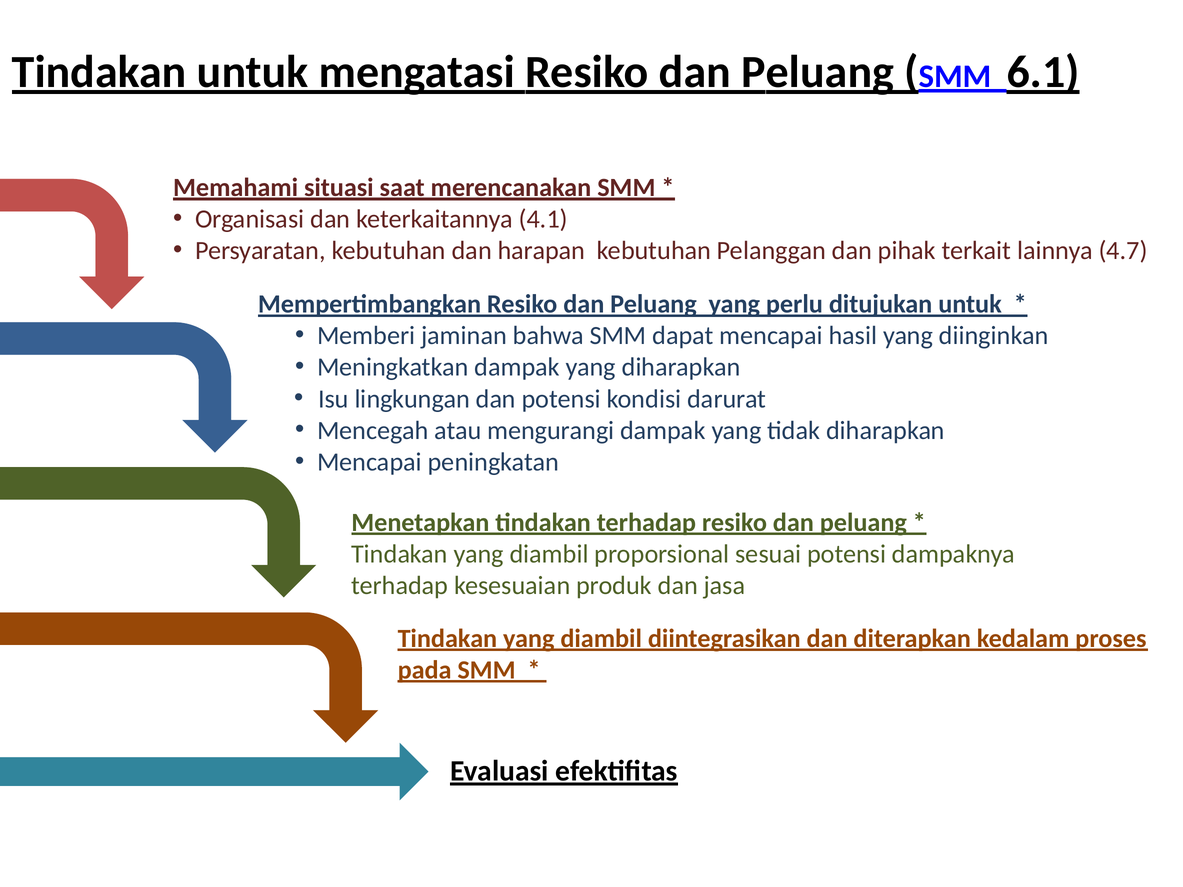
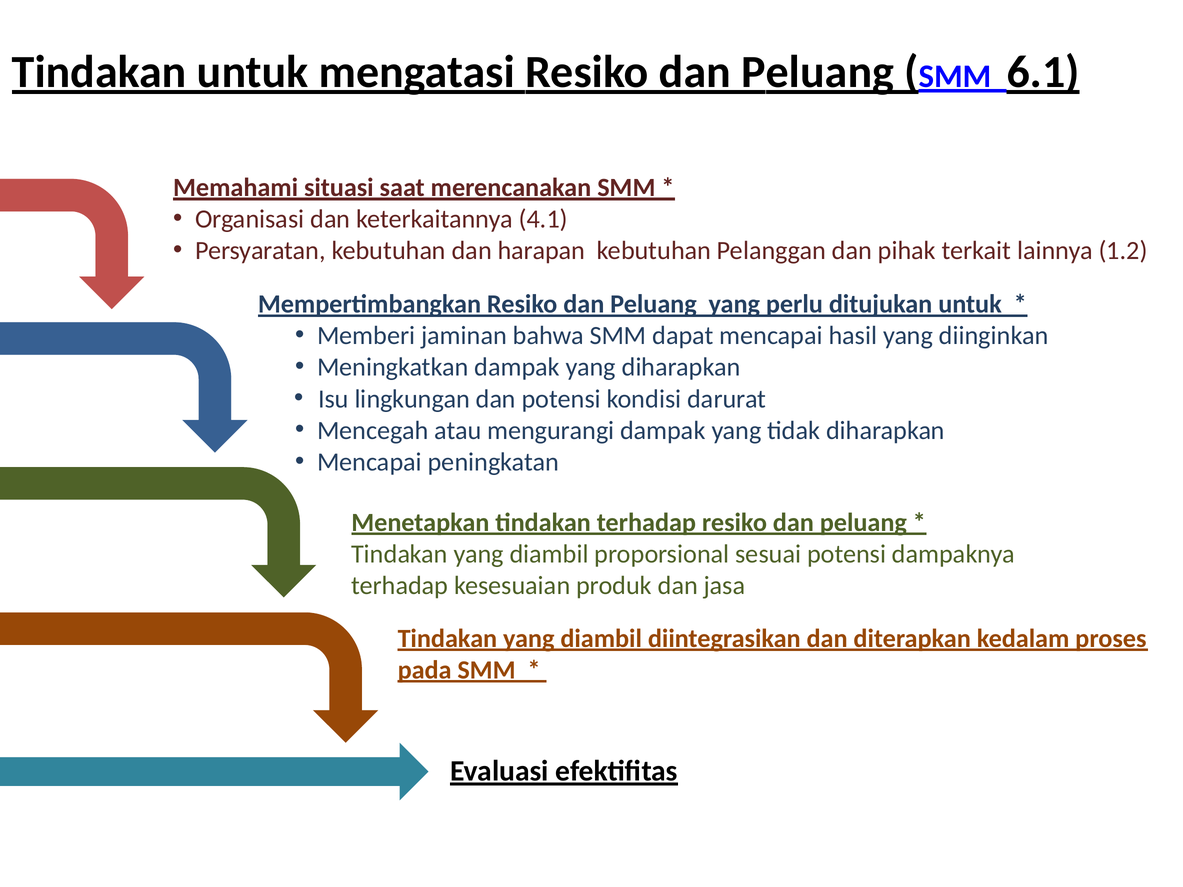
4.7: 4.7 -> 1.2 (1123, 251)
